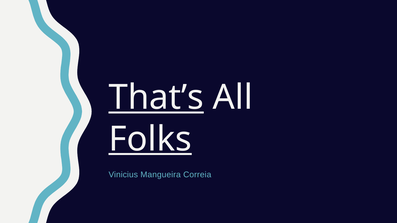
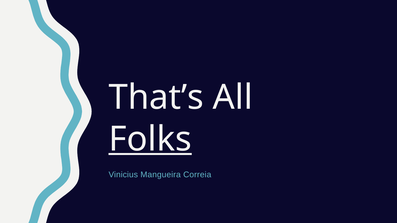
That’s underline: present -> none (156, 98)
